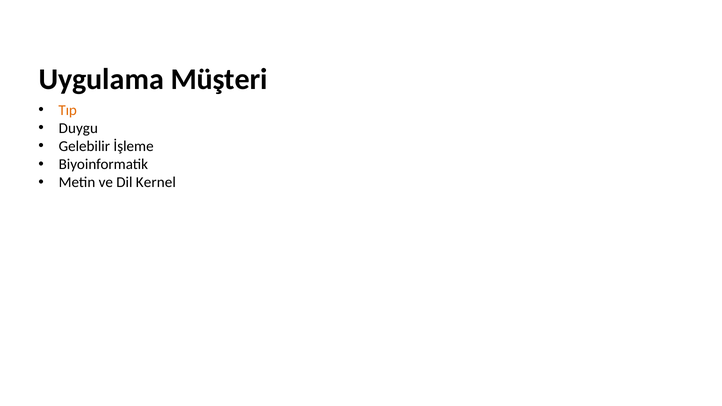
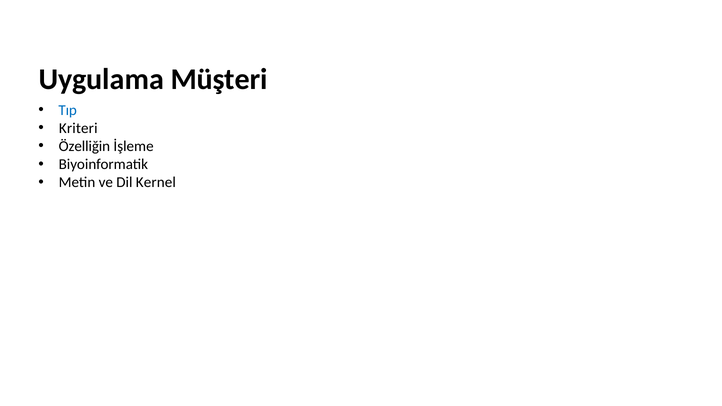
Tıp colour: orange -> blue (68, 110)
Duygu: Duygu -> Kriteri (78, 128)
Gelebilir: Gelebilir -> Özelliğin (84, 146)
